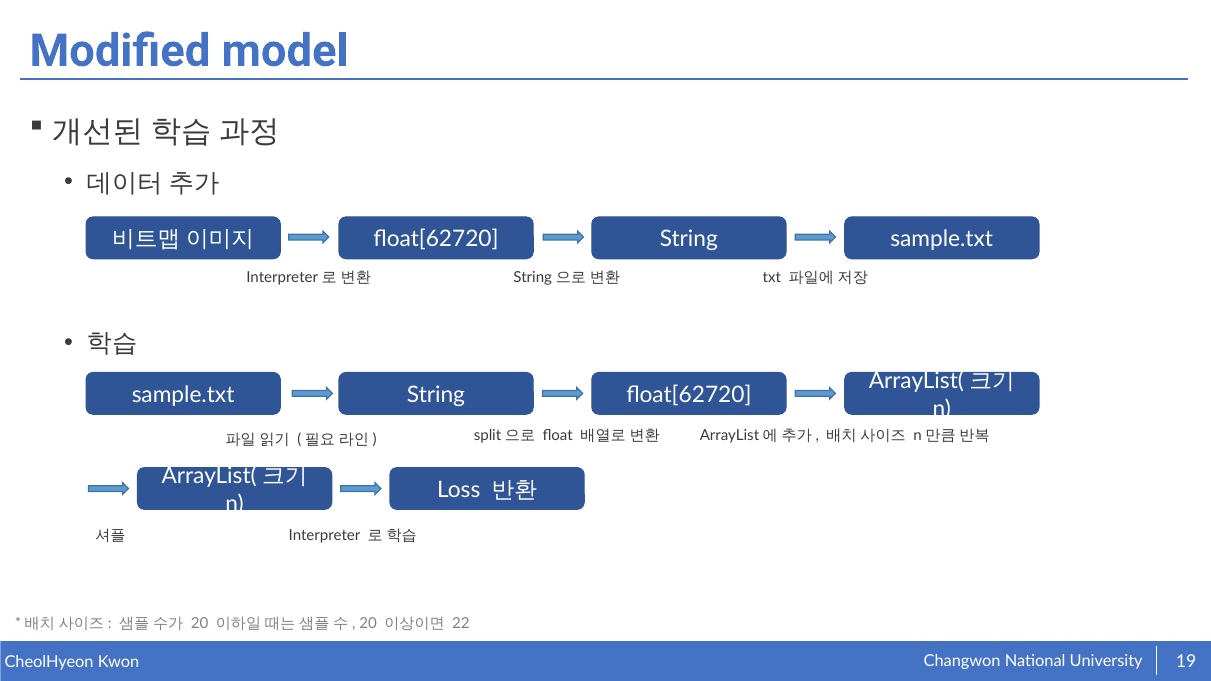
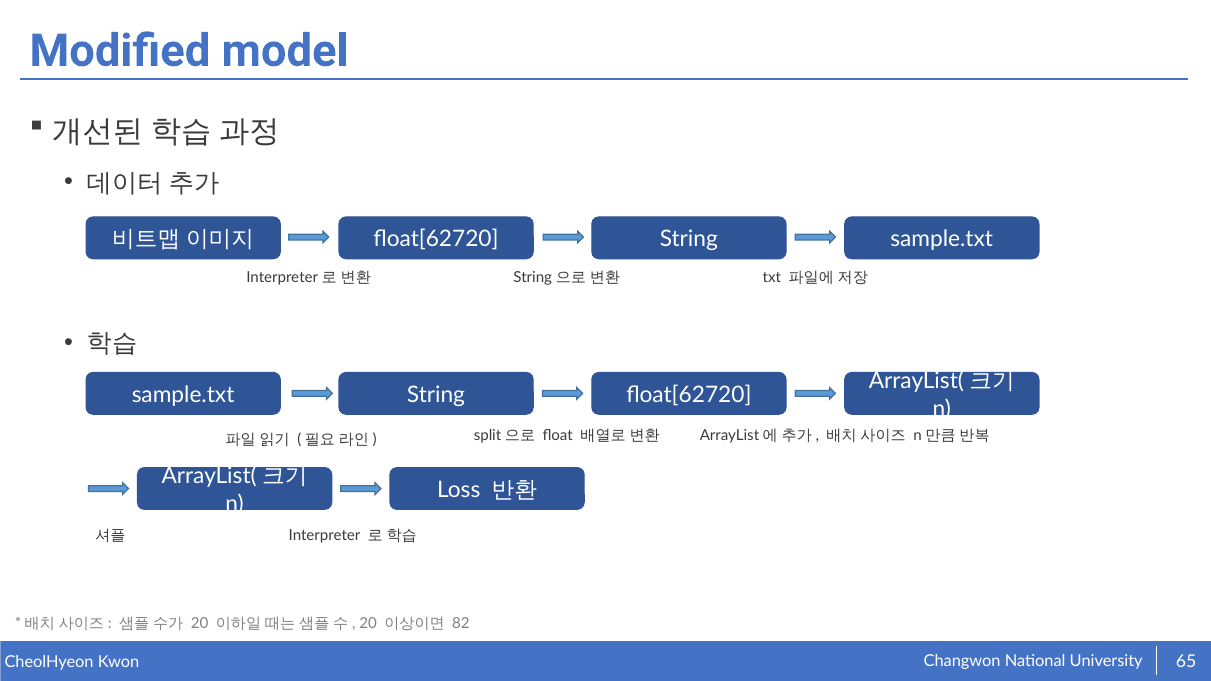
22: 22 -> 82 (461, 623)
19: 19 -> 65 (1186, 662)
